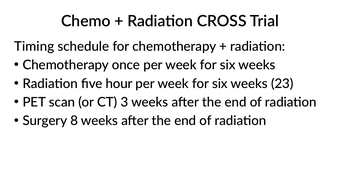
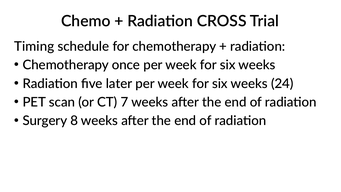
hour: hour -> later (119, 84)
23: 23 -> 24 (282, 84)
3: 3 -> 7 (124, 102)
